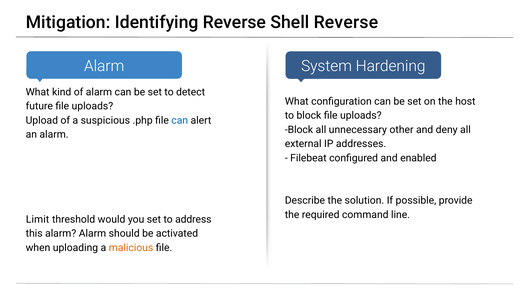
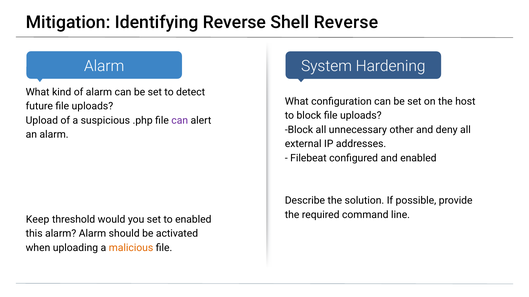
can colour: blue -> purple (180, 121)
Limit: Limit -> Keep (38, 220)
to address: address -> enabled (193, 220)
